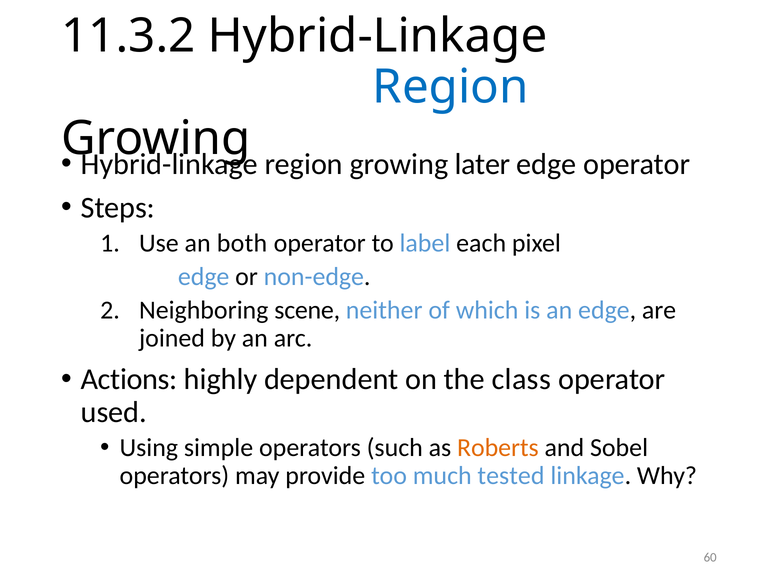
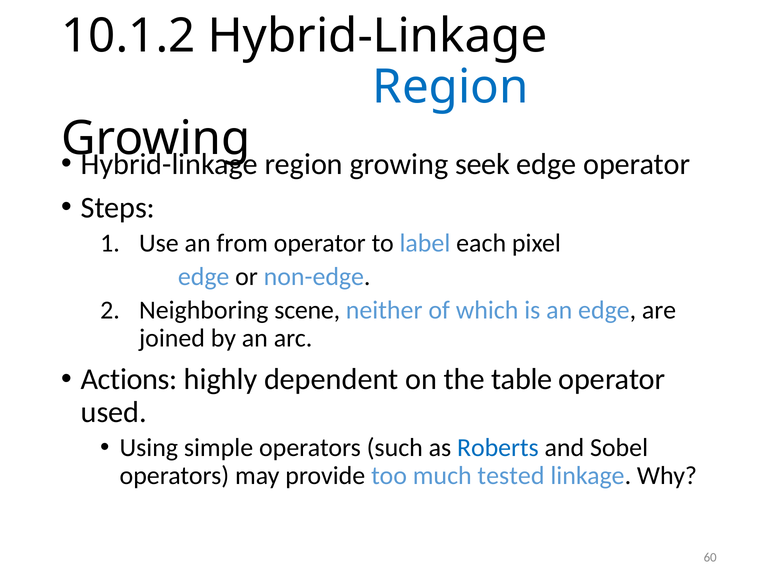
11.3.2: 11.3.2 -> 10.1.2 (128, 36)
later: later -> seek (483, 164)
both: both -> from (242, 243)
class: class -> table (522, 379)
Roberts colour: orange -> blue (498, 447)
